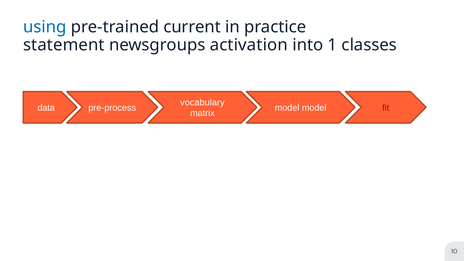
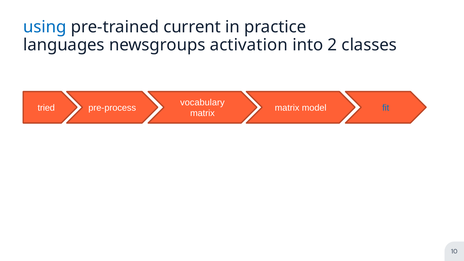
statement: statement -> languages (64, 45)
1: 1 -> 2 (332, 45)
data: data -> tried (46, 108)
model: model -> matrix (287, 108)
fit colour: red -> blue (386, 108)
